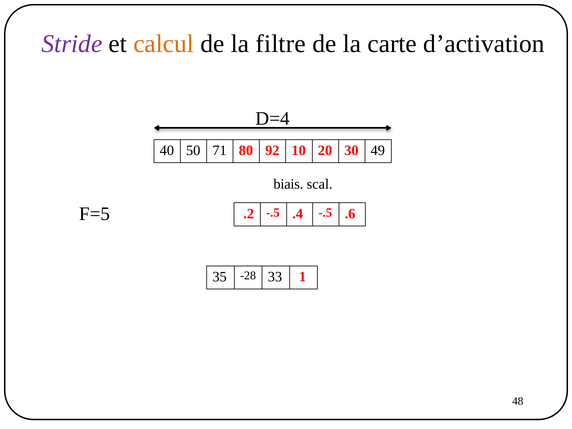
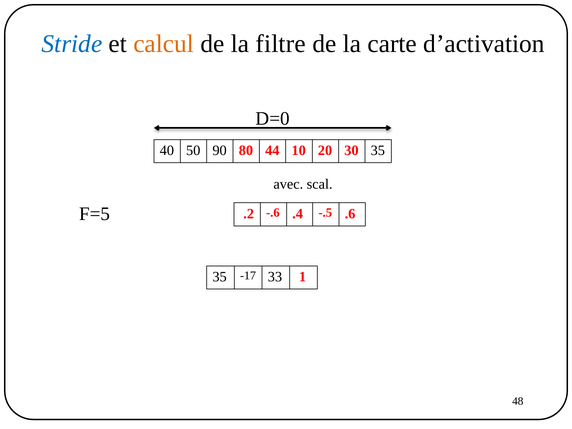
Stride colour: purple -> blue (72, 44)
D=4: D=4 -> D=0 (273, 118)
71: 71 -> 90 (220, 150)
92: 92 -> 44 (272, 150)
30 49: 49 -> 35 (378, 150)
biais: biais -> avec (288, 184)
.2 -.5: -.5 -> -.6 (273, 213)
-28: -28 -> -17 (248, 275)
